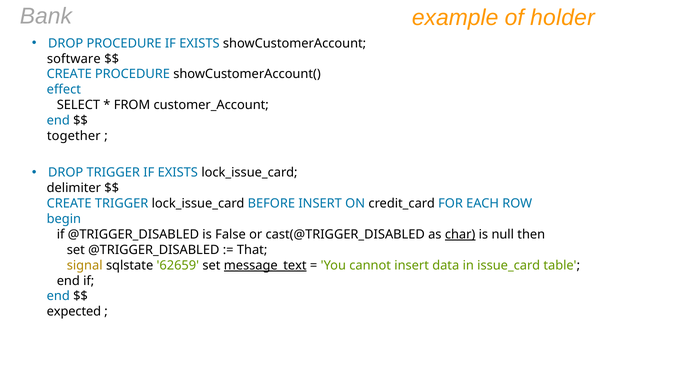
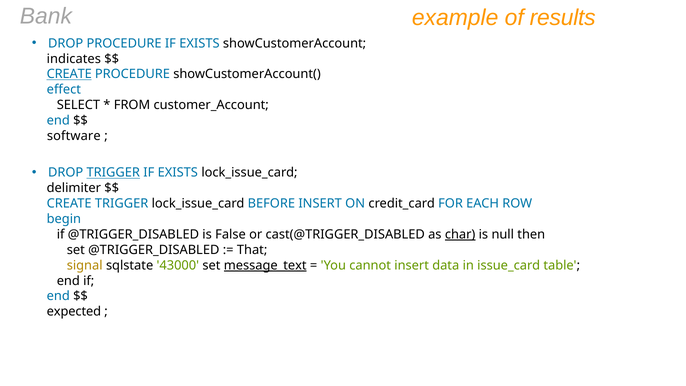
holder: holder -> results (563, 18)
software: software -> indicates (74, 59)
CREATE underline: none -> present (69, 74)
together: together -> software (74, 136)
TRIGGER underline: none -> present (113, 173)
62659: 62659 -> 43000 (178, 265)
